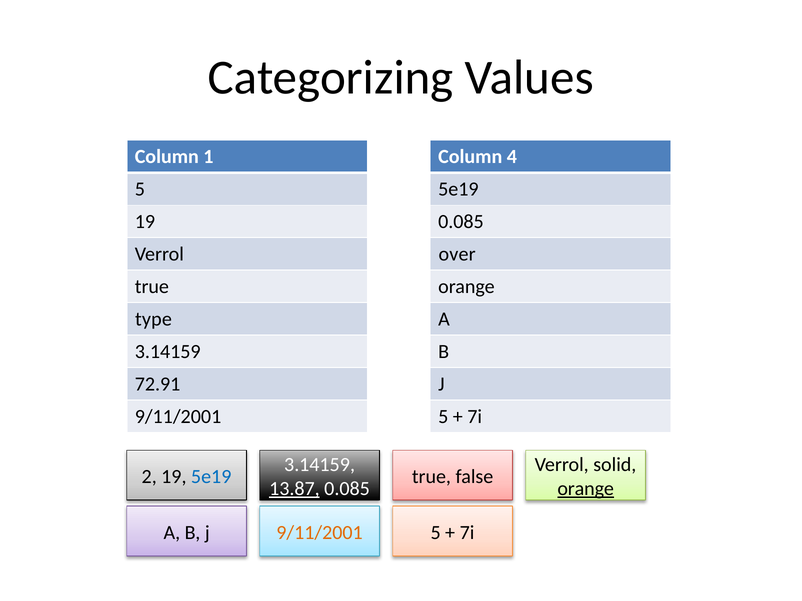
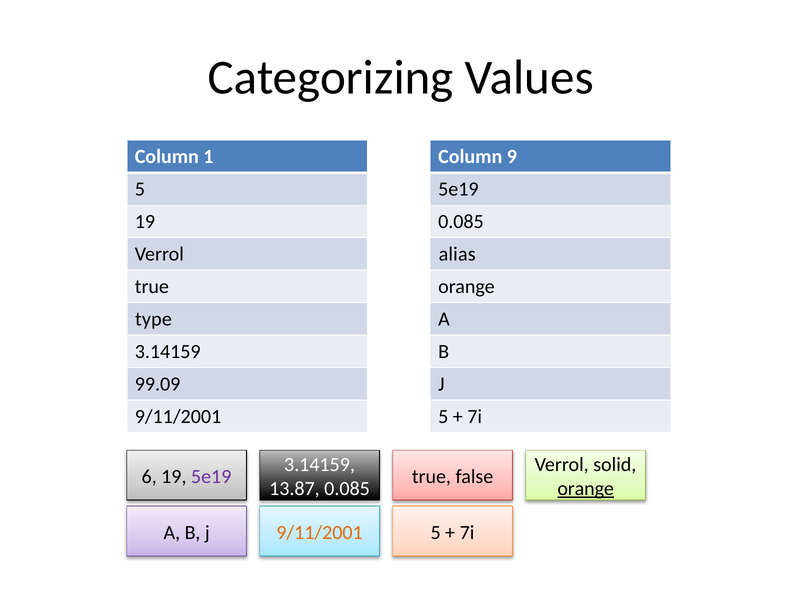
4: 4 -> 9 (512, 157)
over: over -> alias (457, 254)
72.91: 72.91 -> 99.09 (158, 385)
2: 2 -> 6 (149, 477)
5e19 colour: blue -> purple (211, 477)
13.87 underline: present -> none (294, 489)
